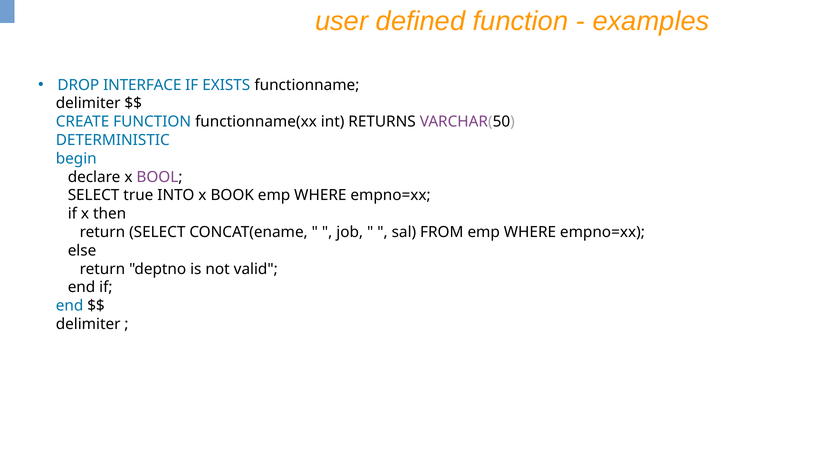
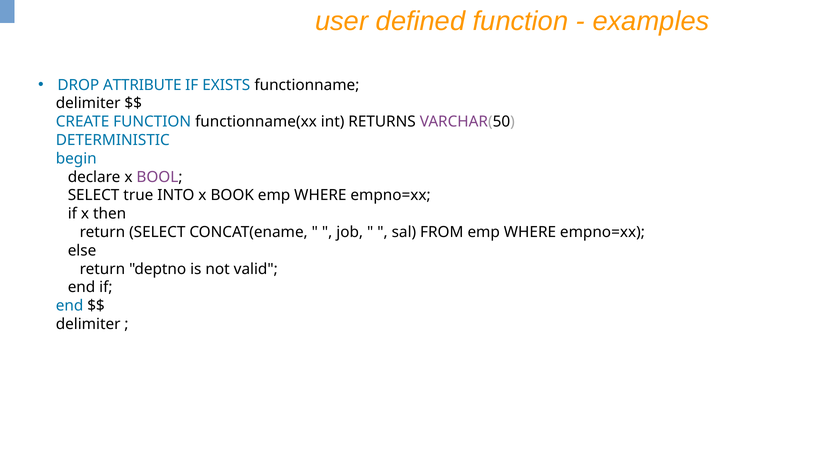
INTERFACE: INTERFACE -> ATTRIBUTE (142, 85)
